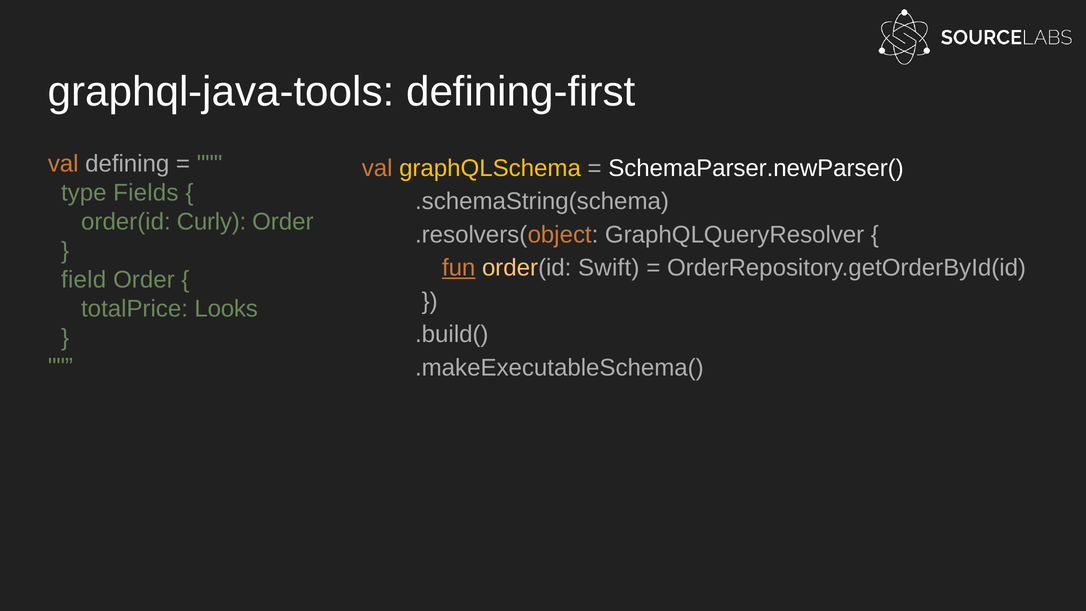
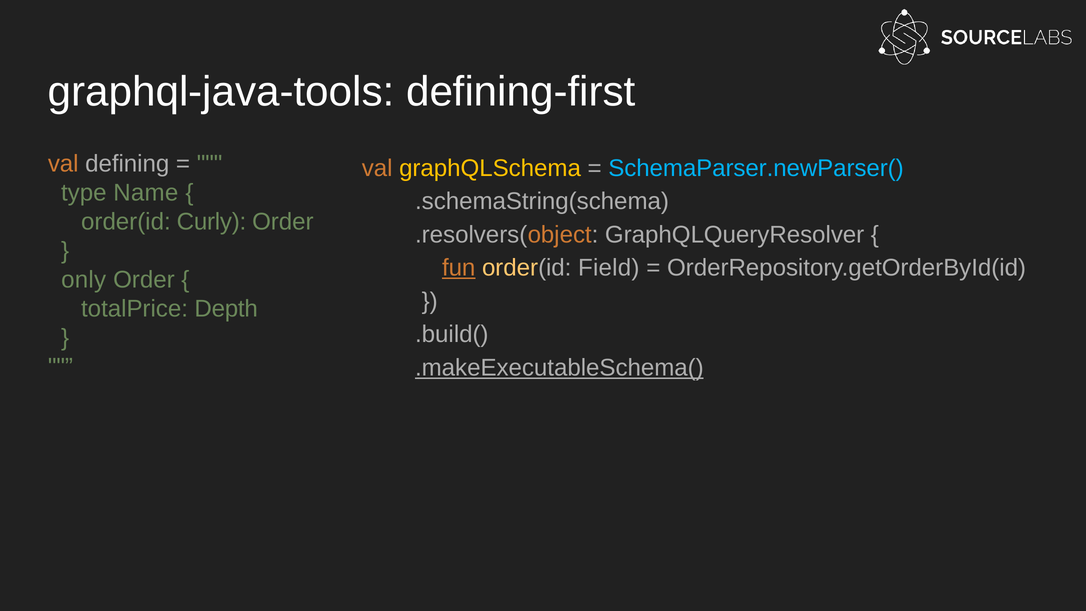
SchemaParser.newParser( colour: white -> light blue (756, 168)
Fields: Fields -> Name (146, 193)
Swift: Swift -> Field (609, 268)
field: field -> only (84, 280)
Looks: Looks -> Depth (226, 309)
.makeExecutableSchema( underline: none -> present (559, 368)
